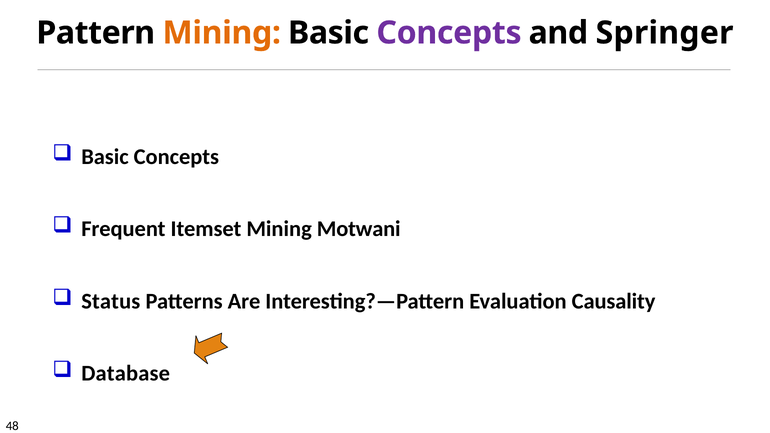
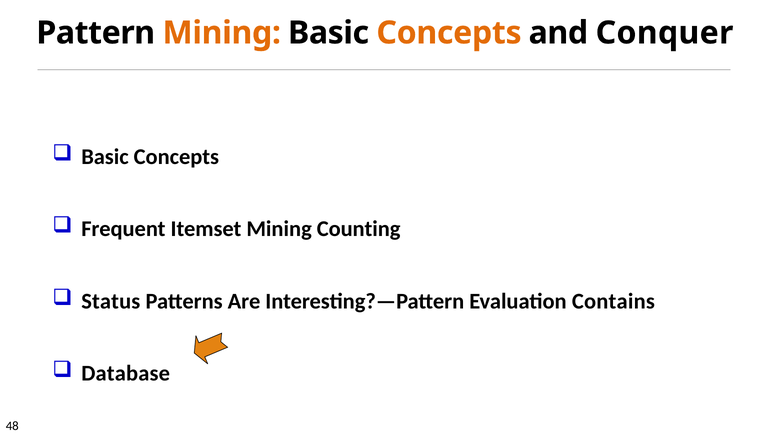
Concepts colour: purple -> orange (449, 33)
Springer: Springer -> Conquer (664, 33)
Motwani: Motwani -> Counting (359, 229)
Causality: Causality -> Contains (613, 301)
